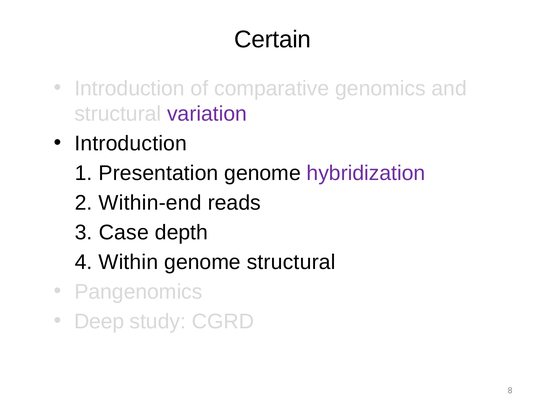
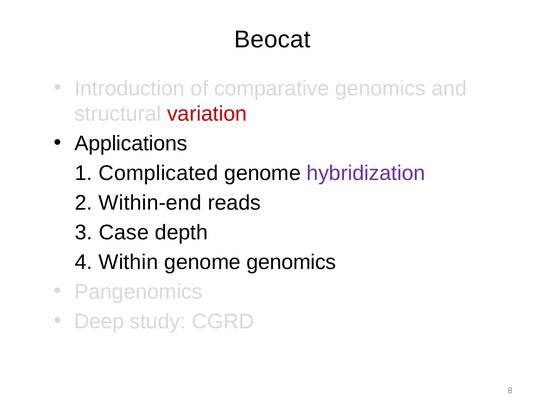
Certain: Certain -> Beocat (272, 40)
variation colour: purple -> red (207, 114)
Introduction: Introduction -> Applications (131, 143)
Presentation: Presentation -> Complicated (158, 173)
genome structural: structural -> genomics (291, 262)
